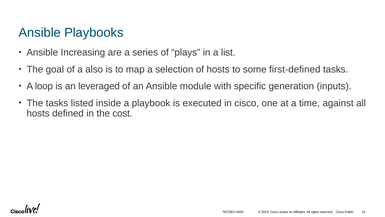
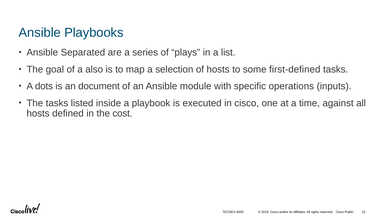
Increasing: Increasing -> Separated (83, 52)
loop: loop -> dots (44, 86)
leveraged: leveraged -> document (99, 86)
generation: generation -> operations (291, 86)
